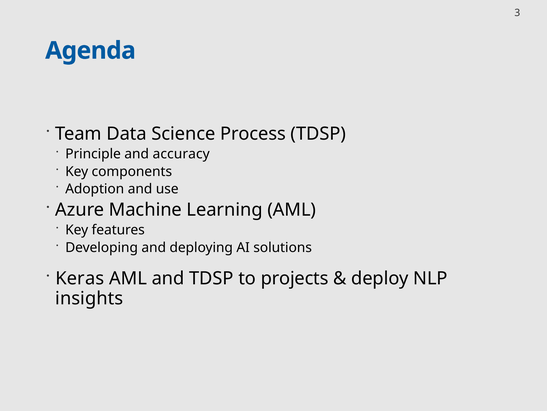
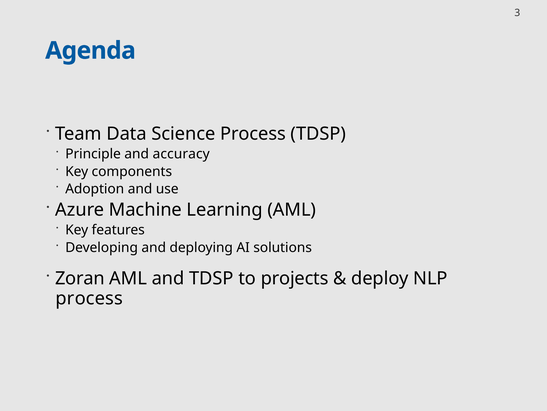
Keras: Keras -> Zoran (80, 278)
insights: insights -> process (89, 298)
